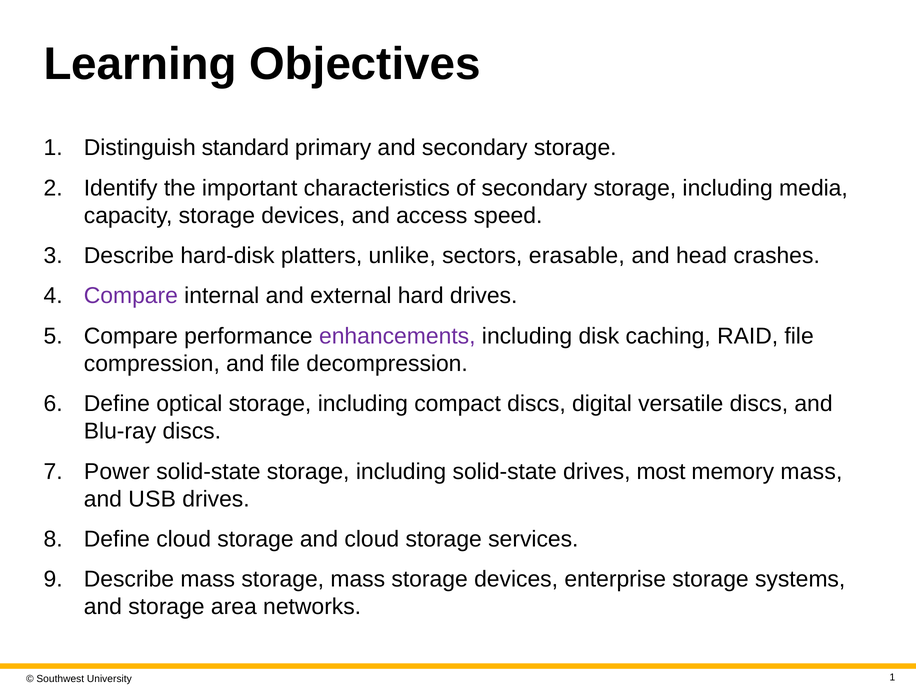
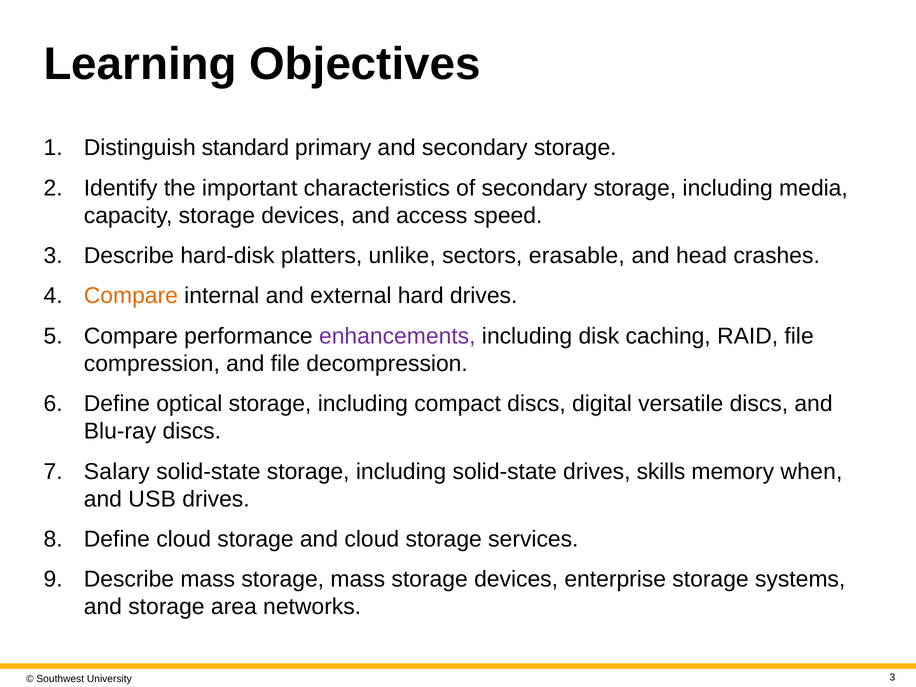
Compare colour: purple -> orange (131, 296)
Power: Power -> Salary (117, 472)
most: most -> skills (661, 472)
memory mass: mass -> when (811, 472)
1: 1 -> 3 (892, 677)
